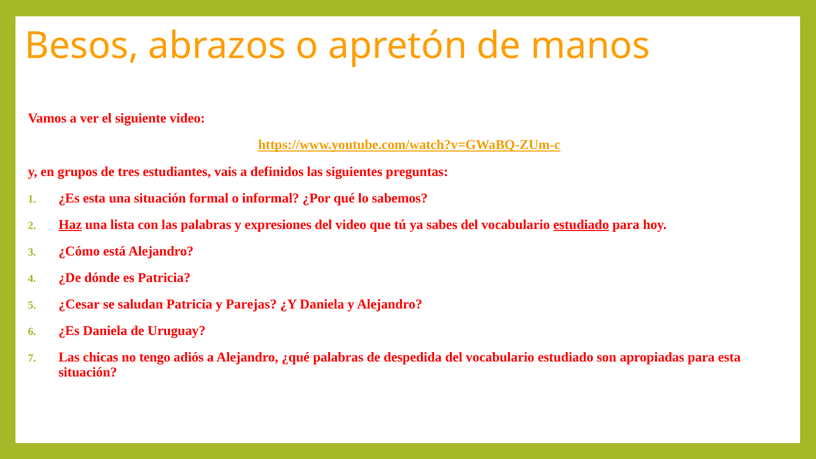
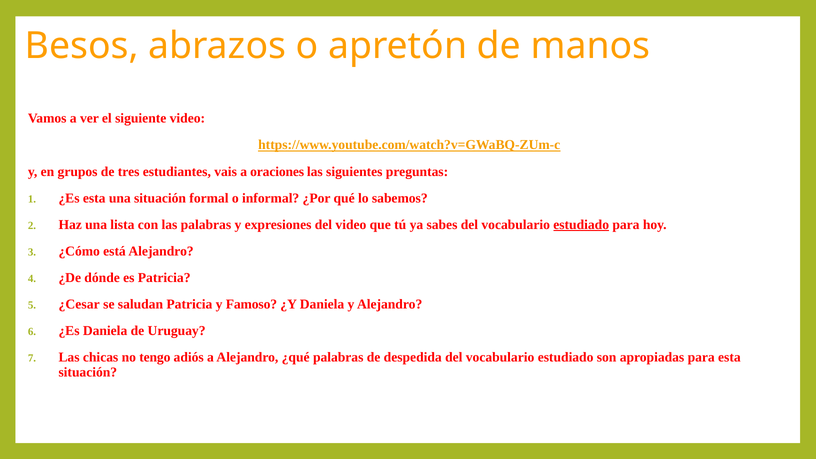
definidos: definidos -> oraciones (277, 172)
Haz underline: present -> none (70, 225)
Parejas: Parejas -> Famoso (251, 304)
